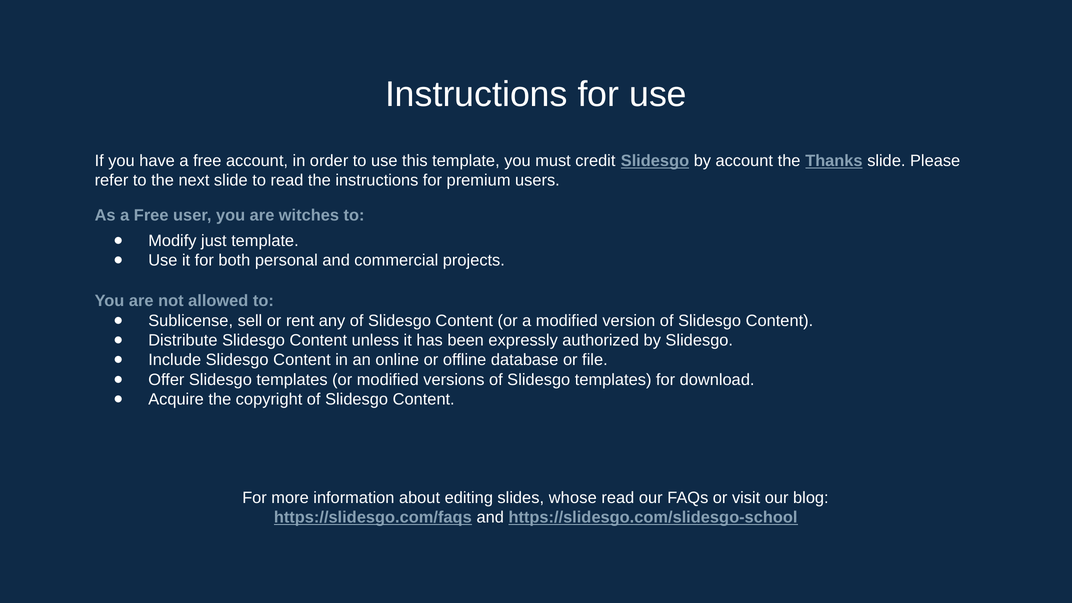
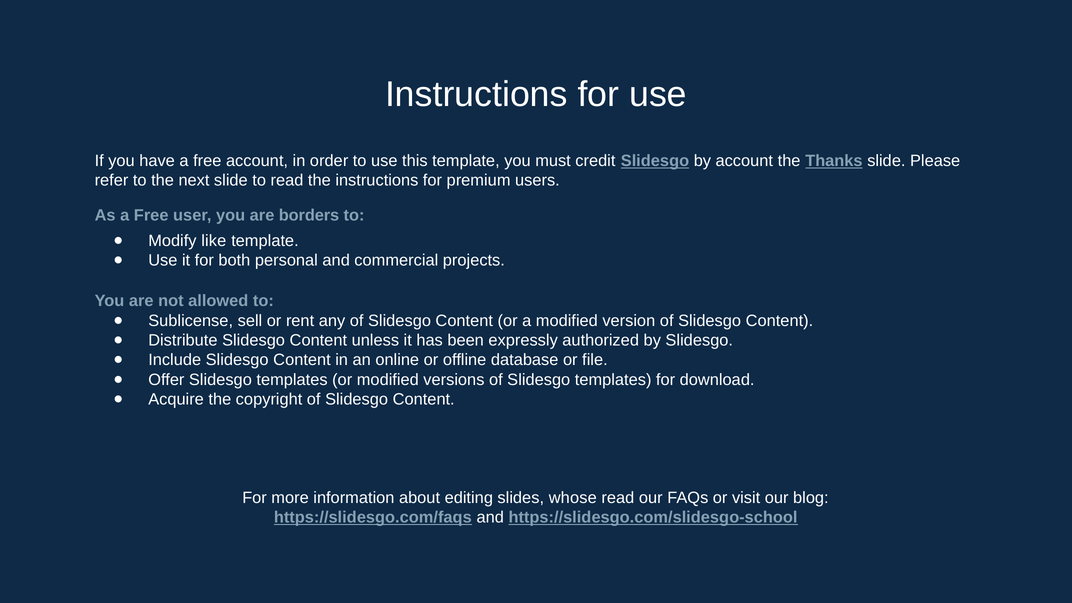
witches: witches -> borders (309, 215)
just: just -> like (214, 241)
